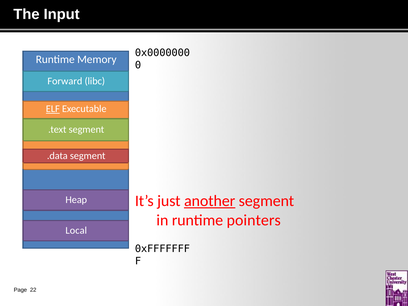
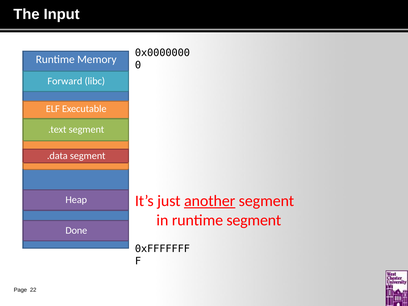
ELF underline: present -> none (53, 109)
runtime pointers: pointers -> segment (254, 220)
Local: Local -> Done (76, 230)
